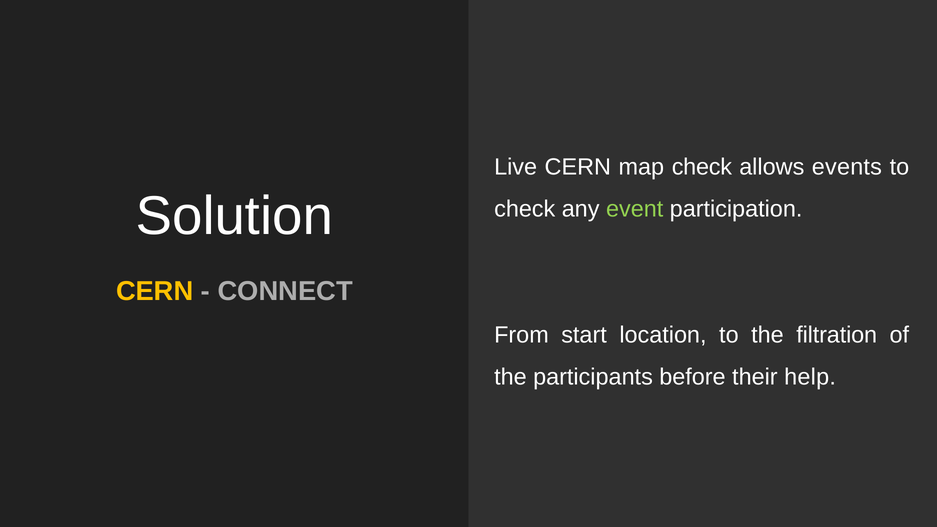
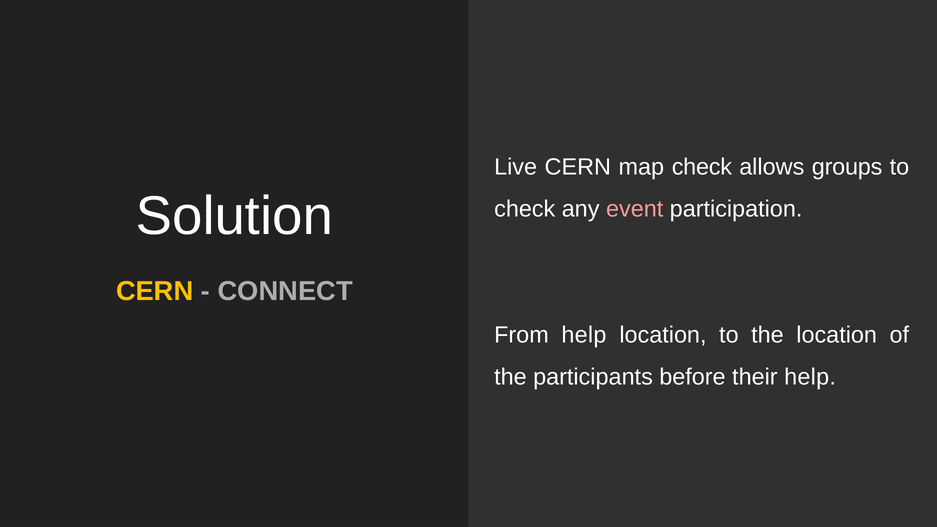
events: events -> groups (847, 167)
event colour: light green -> pink (635, 209)
From start: start -> help (584, 335)
the filtration: filtration -> location (837, 335)
